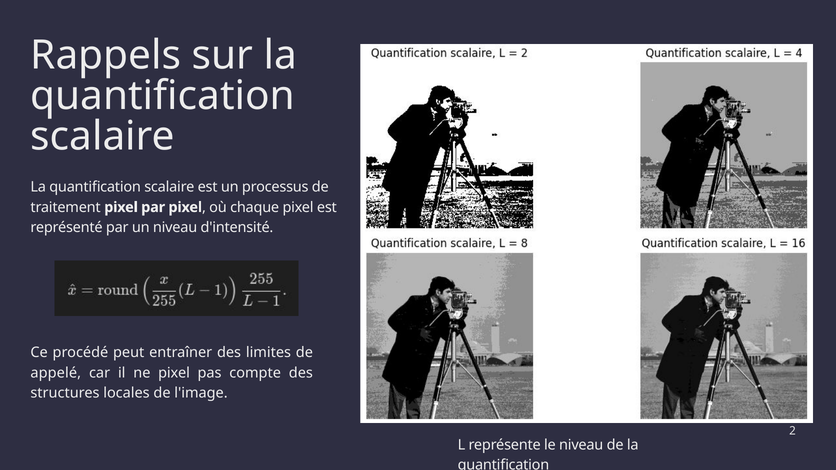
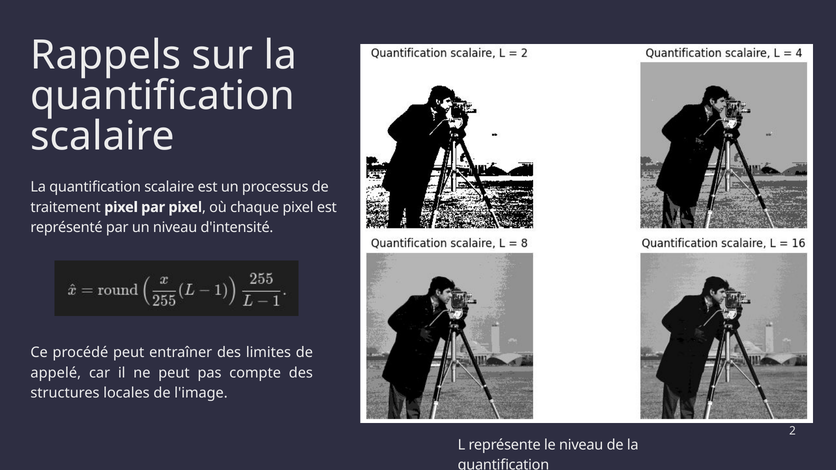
ne pixel: pixel -> peut (174, 373)
